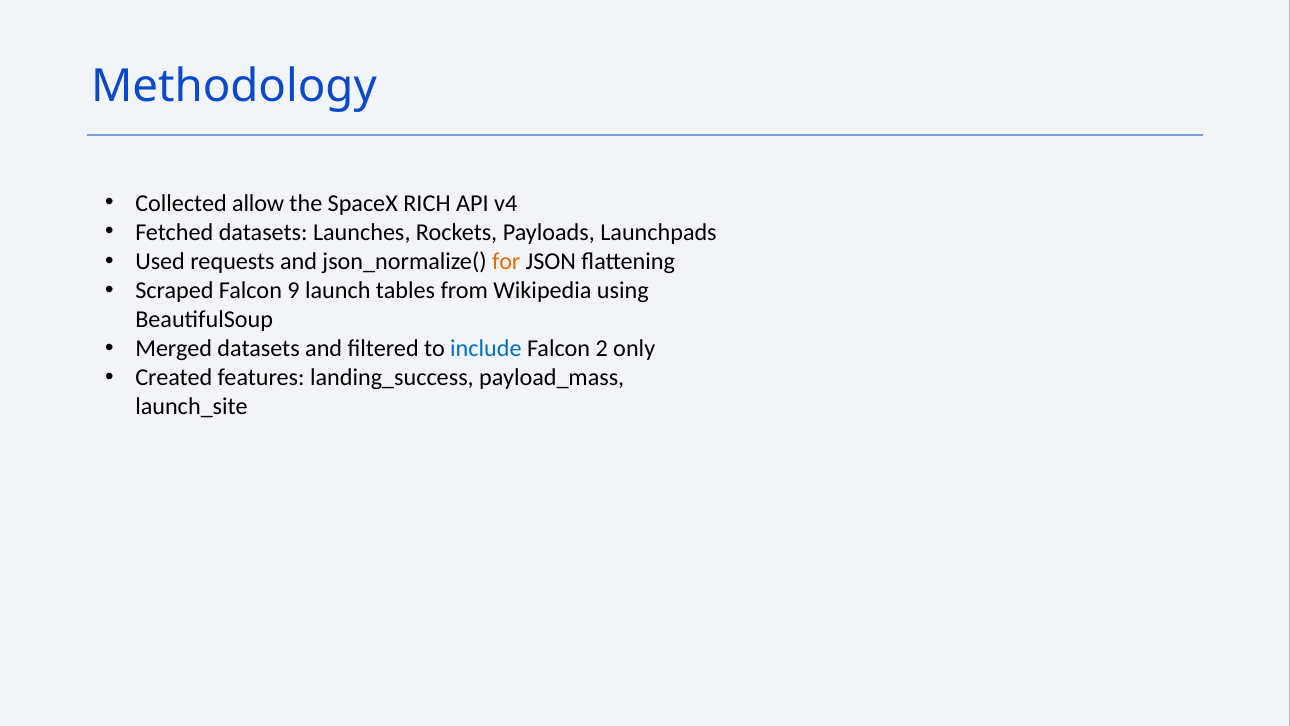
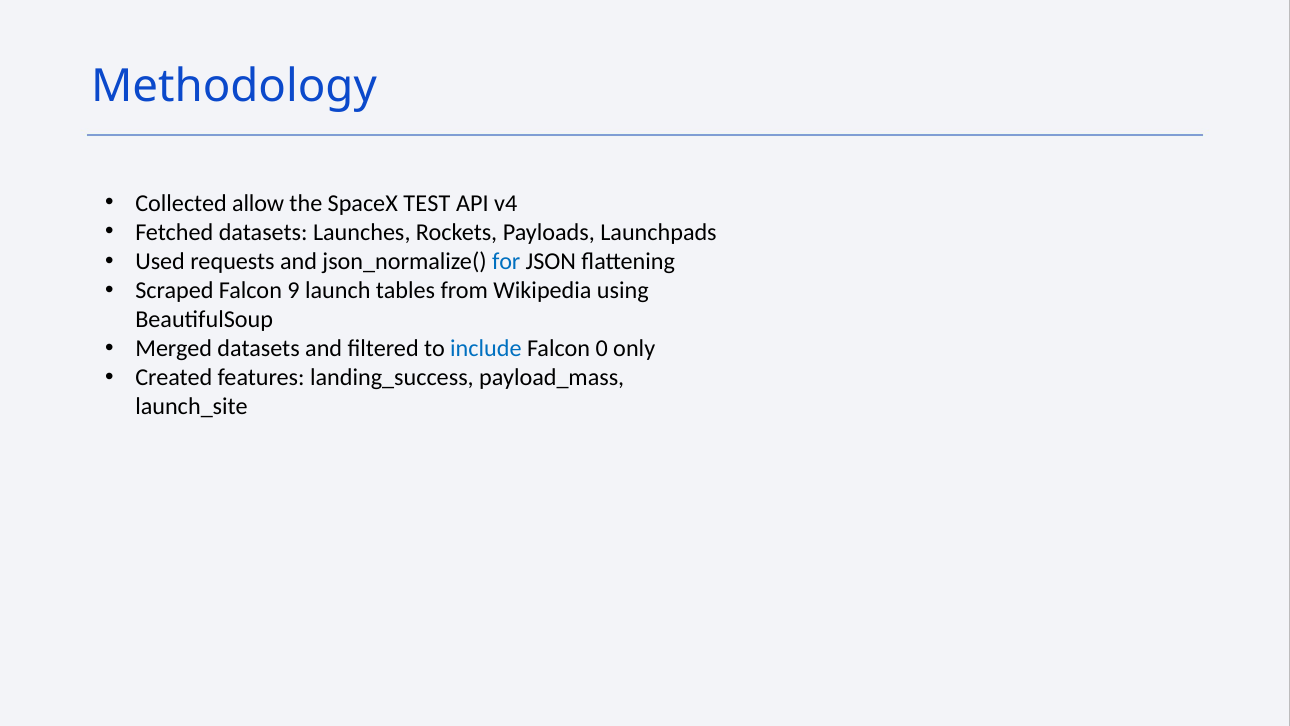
RICH: RICH -> TEST (427, 203)
for colour: orange -> blue (506, 261)
2: 2 -> 0 (602, 348)
